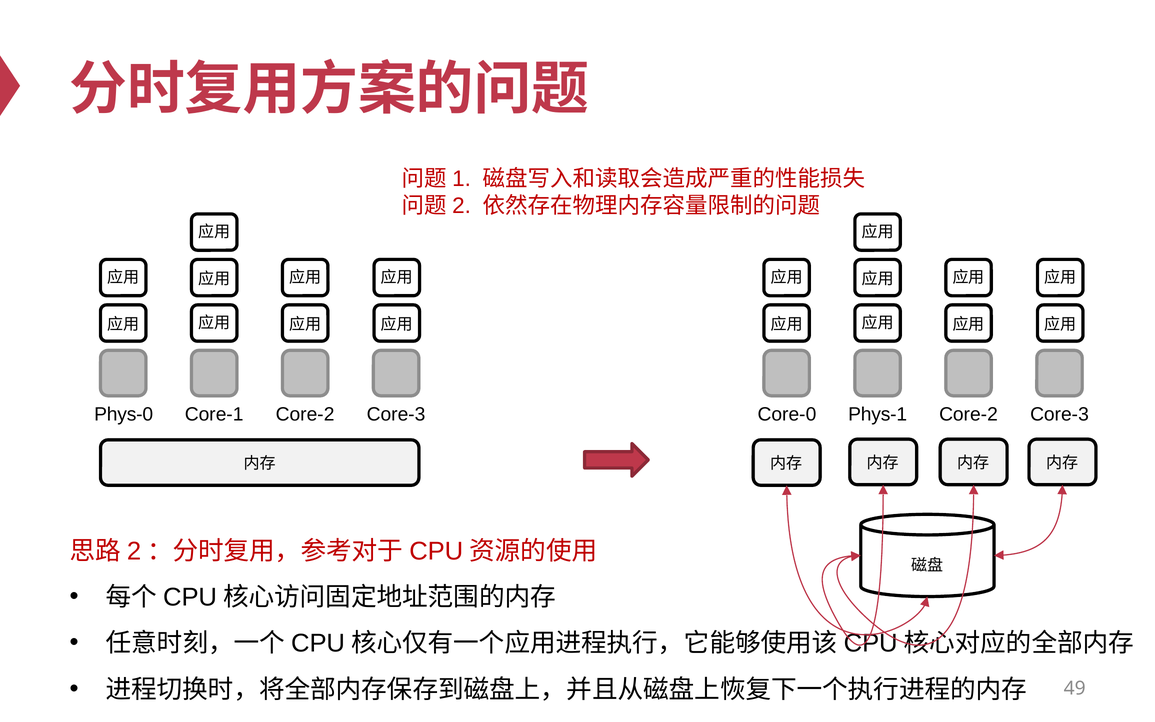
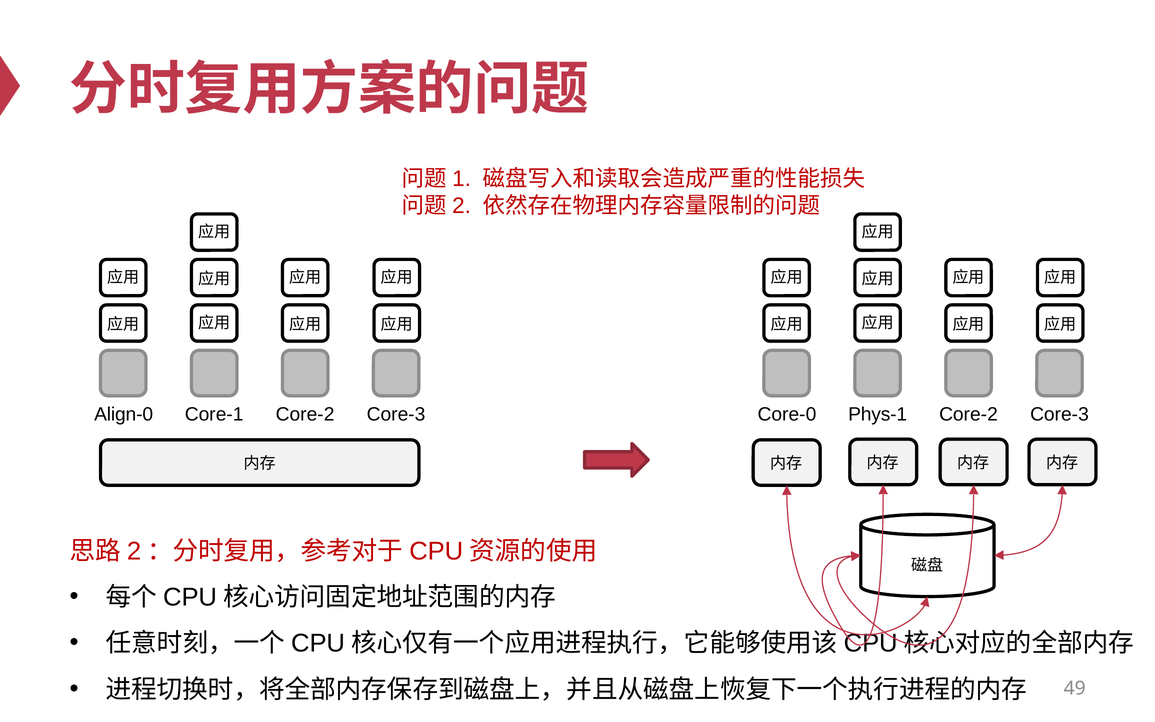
Phys-0: Phys-0 -> Align-0 (124, 414)
